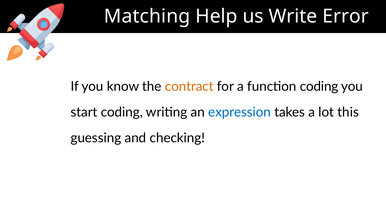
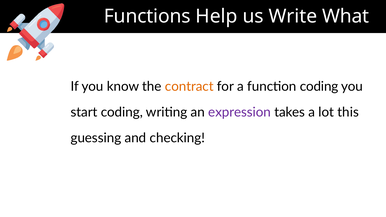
Matching: Matching -> Functions (147, 16)
Error: Error -> What (346, 16)
expression colour: blue -> purple (240, 112)
